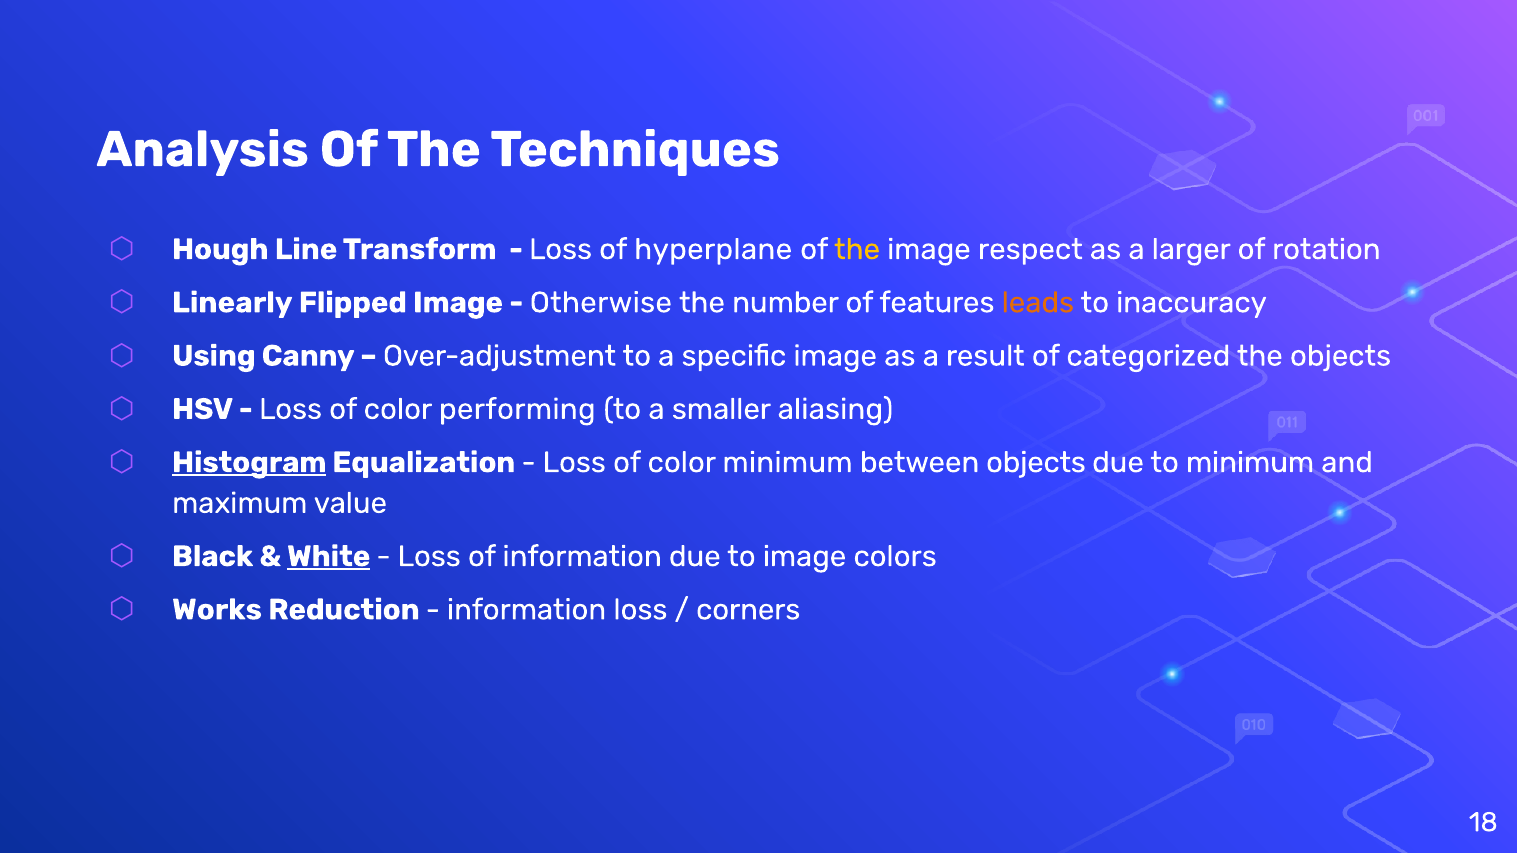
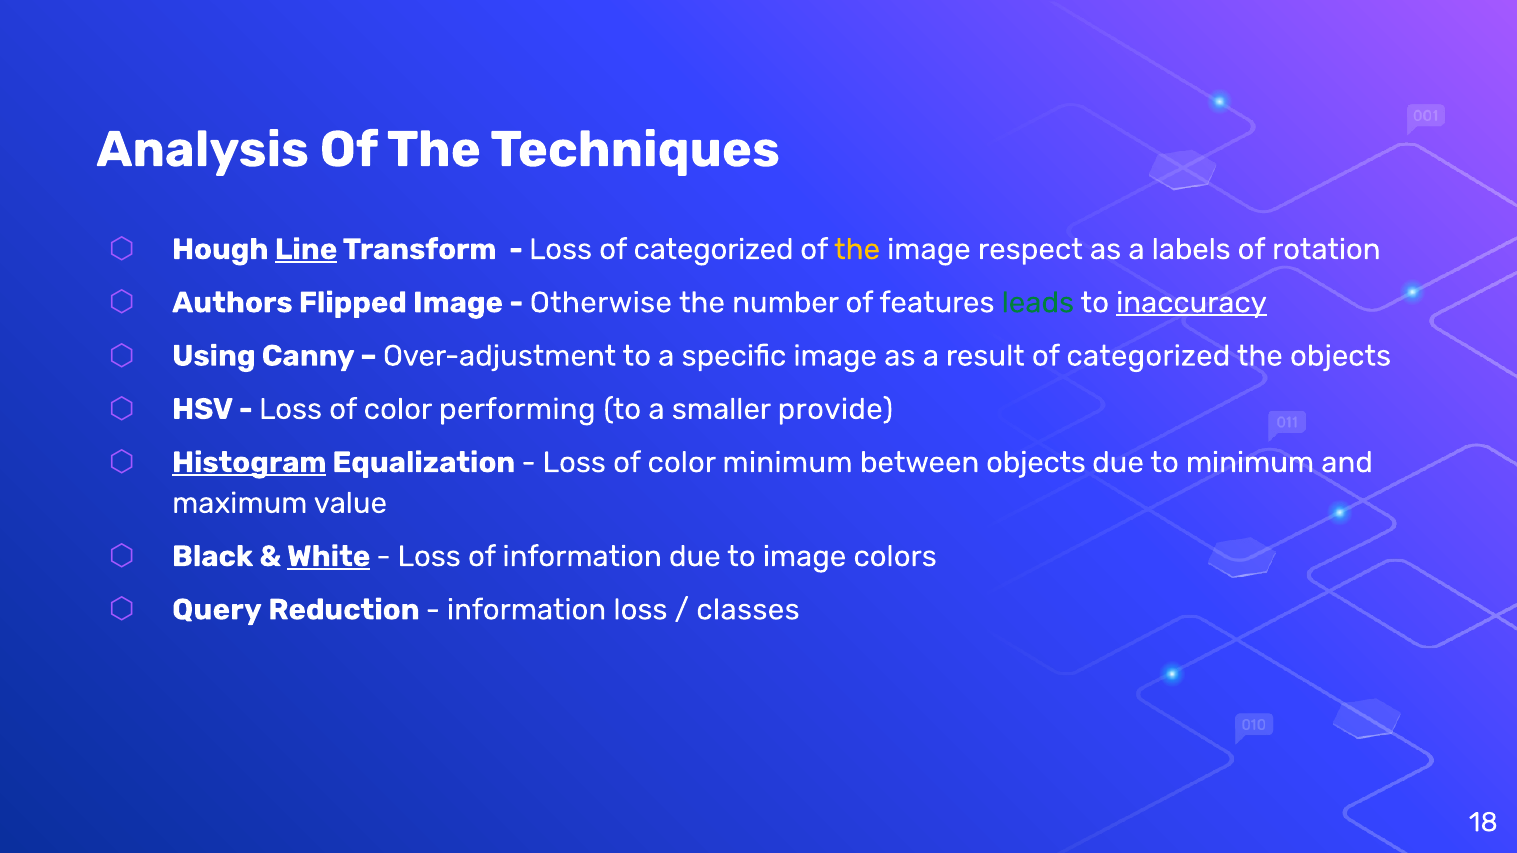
Line underline: none -> present (306, 249)
Loss of hyperplane: hyperplane -> categorized (714, 249)
larger: larger -> labels (1191, 249)
Linearly: Linearly -> Authors (232, 303)
leads colour: orange -> green (1038, 303)
inaccuracy underline: none -> present (1192, 303)
aliasing: aliasing -> provide (835, 409)
Works: Works -> Query (217, 610)
corners: corners -> classes (748, 610)
